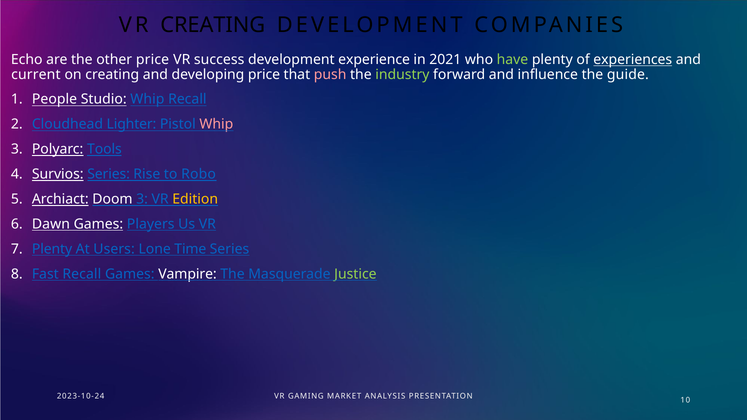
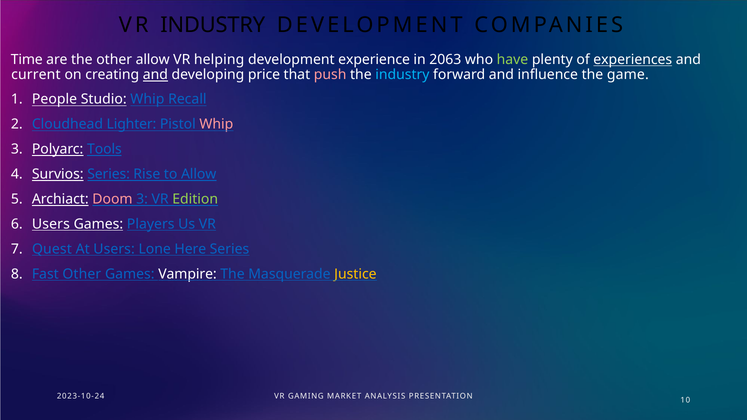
VR CREATING: CREATING -> INDUSTRY (213, 25)
Echo: Echo -> Time (27, 60)
other price: price -> allow (153, 60)
success: success -> helping (219, 60)
2021: 2021 -> 2063 (445, 60)
and underline: none -> present (155, 75)
industry colour: light green -> light blue (402, 75)
guide: guide -> game (628, 75)
to Robo: Robo -> Allow (199, 174)
Doom colour: white -> pink (112, 199)
Edition colour: yellow -> light green (195, 199)
Dawn: Dawn -> Users (51, 224)
Plenty: Plenty -> Quest (52, 249)
Time: Time -> Here (190, 249)
Fast Recall: Recall -> Other (82, 274)
Justice colour: light green -> yellow (355, 274)
